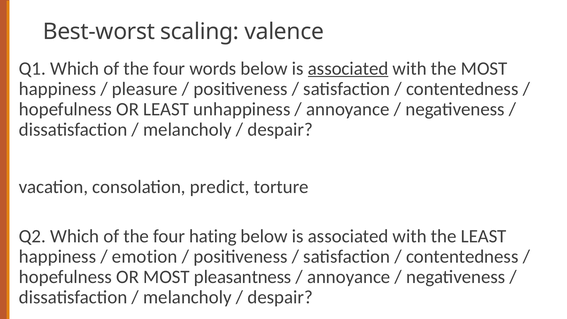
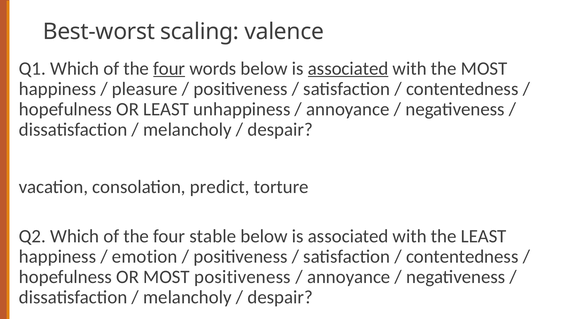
four underline: none -> present (169, 68)
hating: hating -> stable (213, 236)
MOST pleasantness: pleasantness -> positiveness (242, 277)
